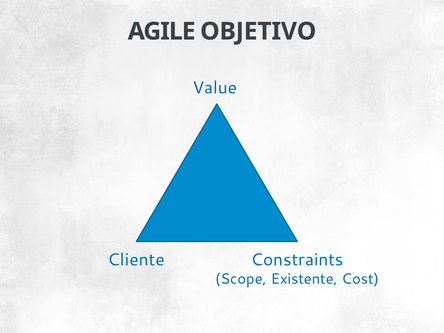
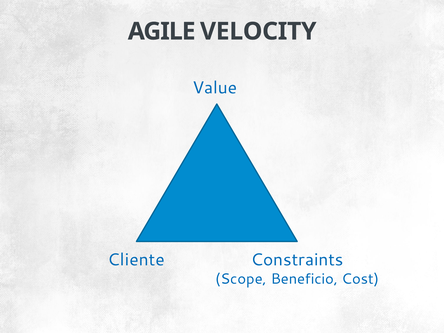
OBJETIVO: OBJETIVO -> VELOCITY (258, 31)
Existente: Existente -> Beneficio (304, 279)
